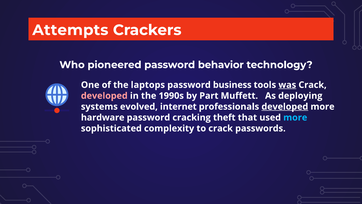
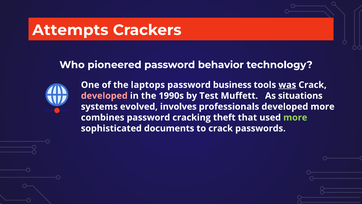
Part: Part -> Test (209, 96)
deploying: deploying -> situations (300, 96)
internet: internet -> involves (178, 106)
developed underline: present -> none (285, 106)
hardware: hardware -> combines (103, 117)
more colour: light blue -> light green (295, 117)
complexity: complexity -> documents (169, 128)
